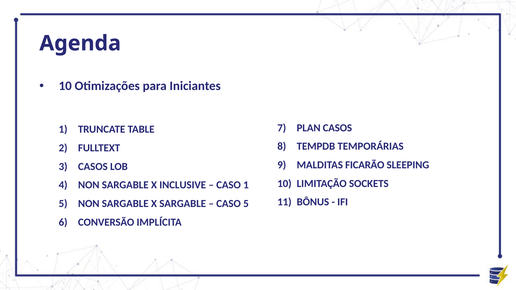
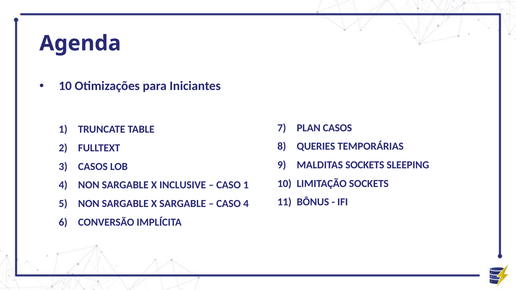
TEMPDB: TEMPDB -> QUERIES (316, 147)
MALDITAS FICARÃO: FICARÃO -> SOCKETS (365, 165)
CASO 5: 5 -> 4 (246, 204)
